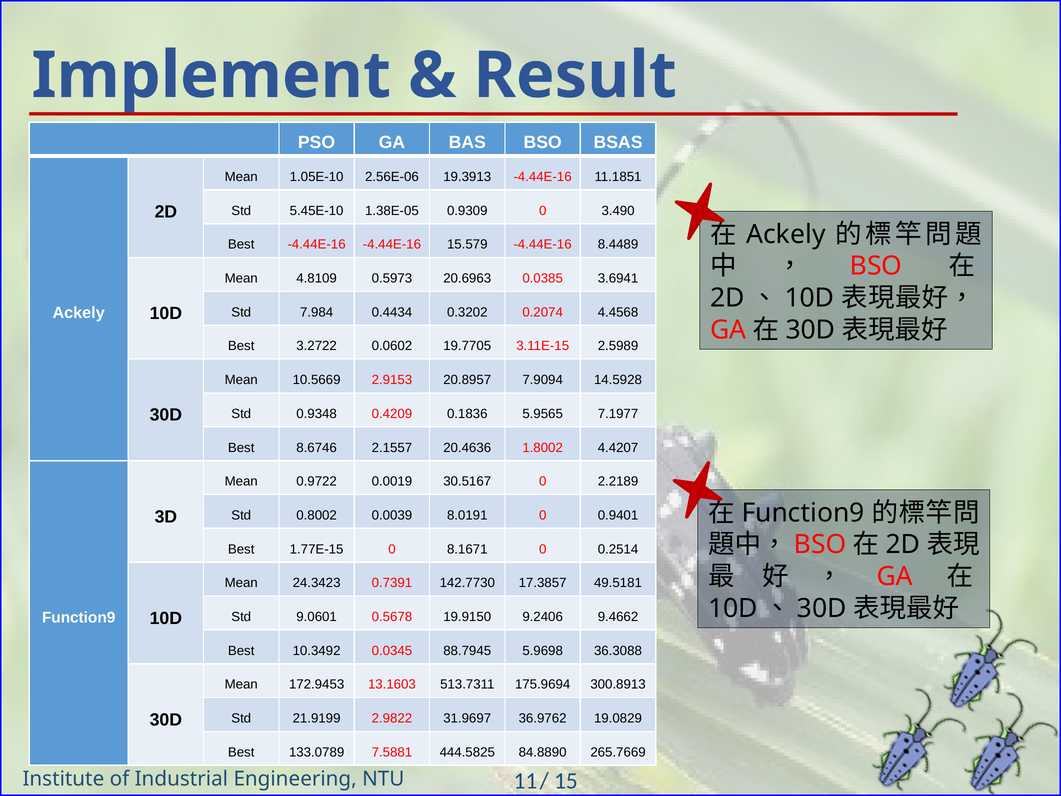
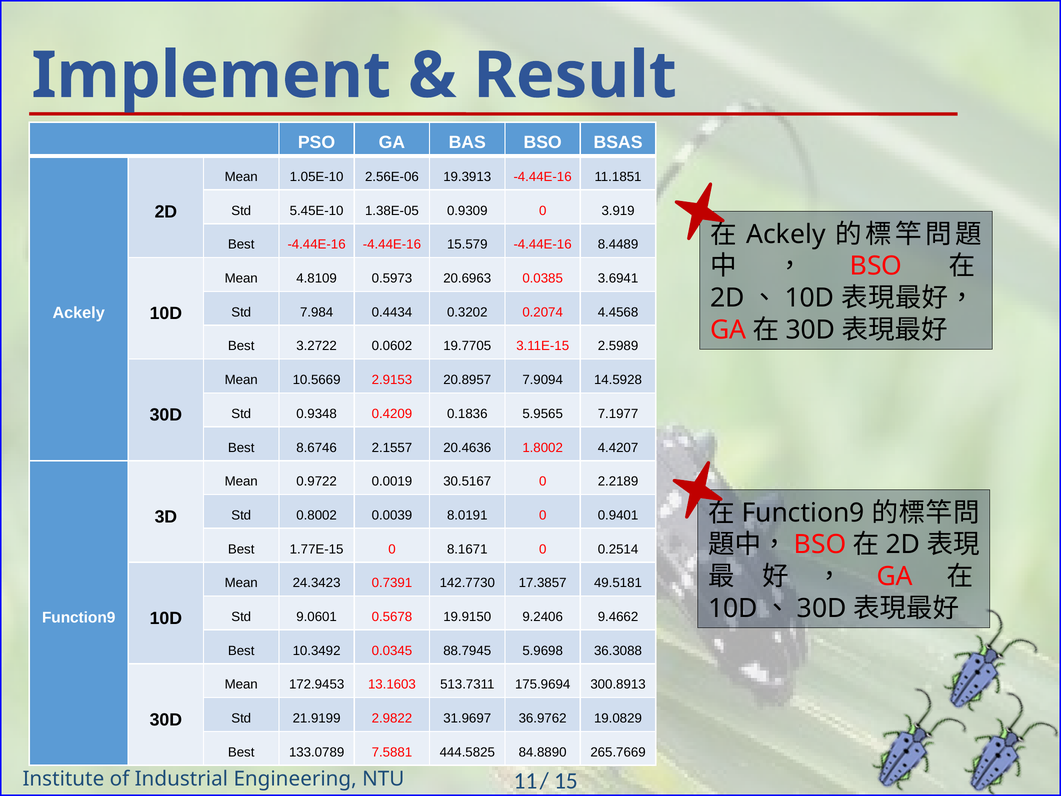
3.490: 3.490 -> 3.919 (618, 211)
